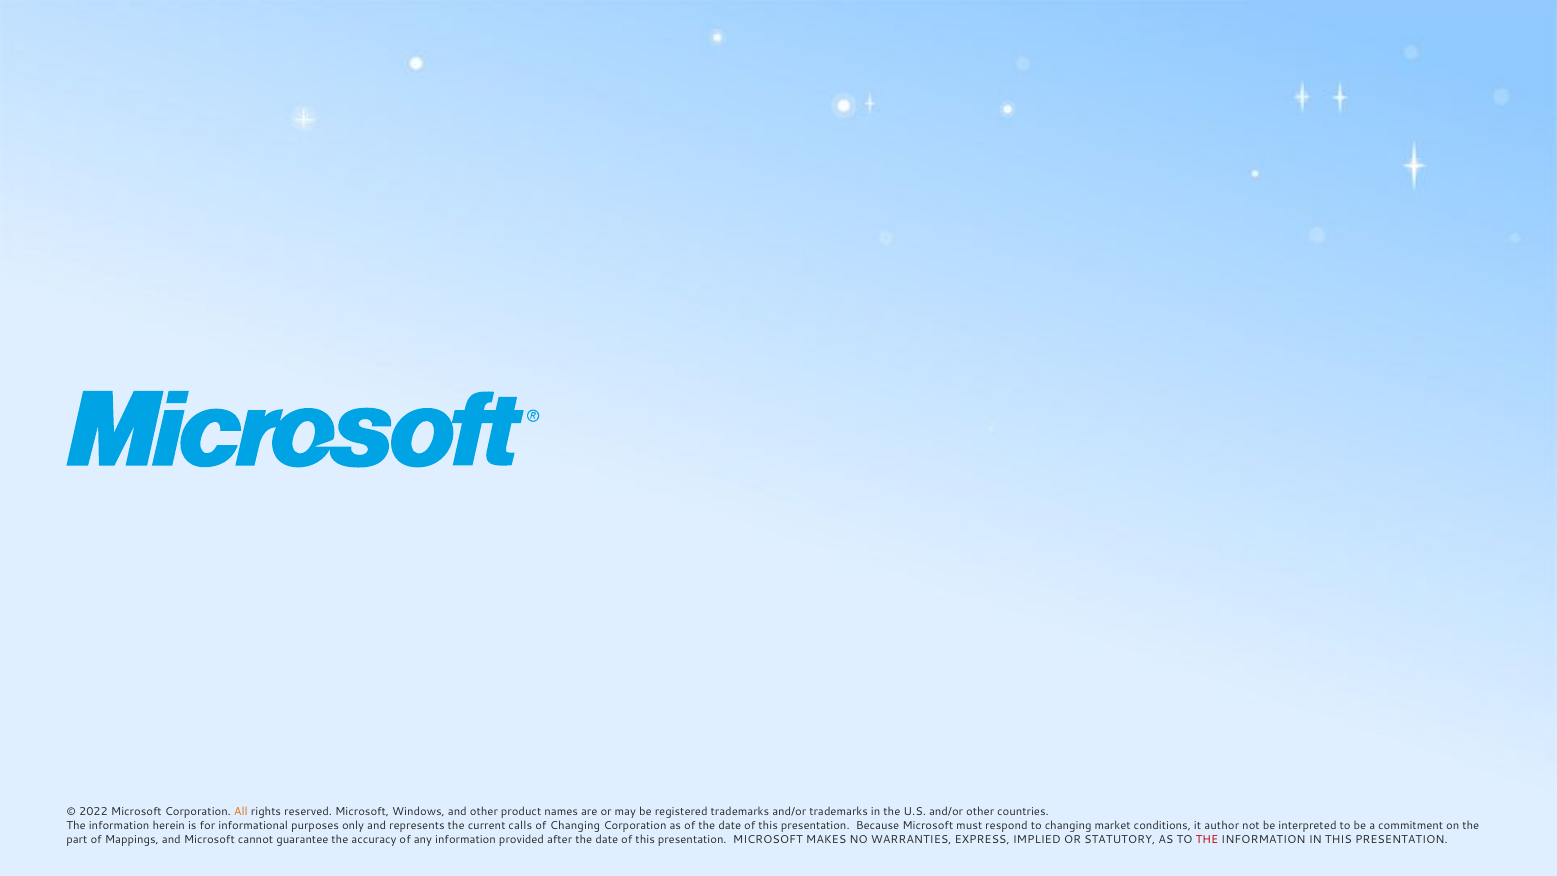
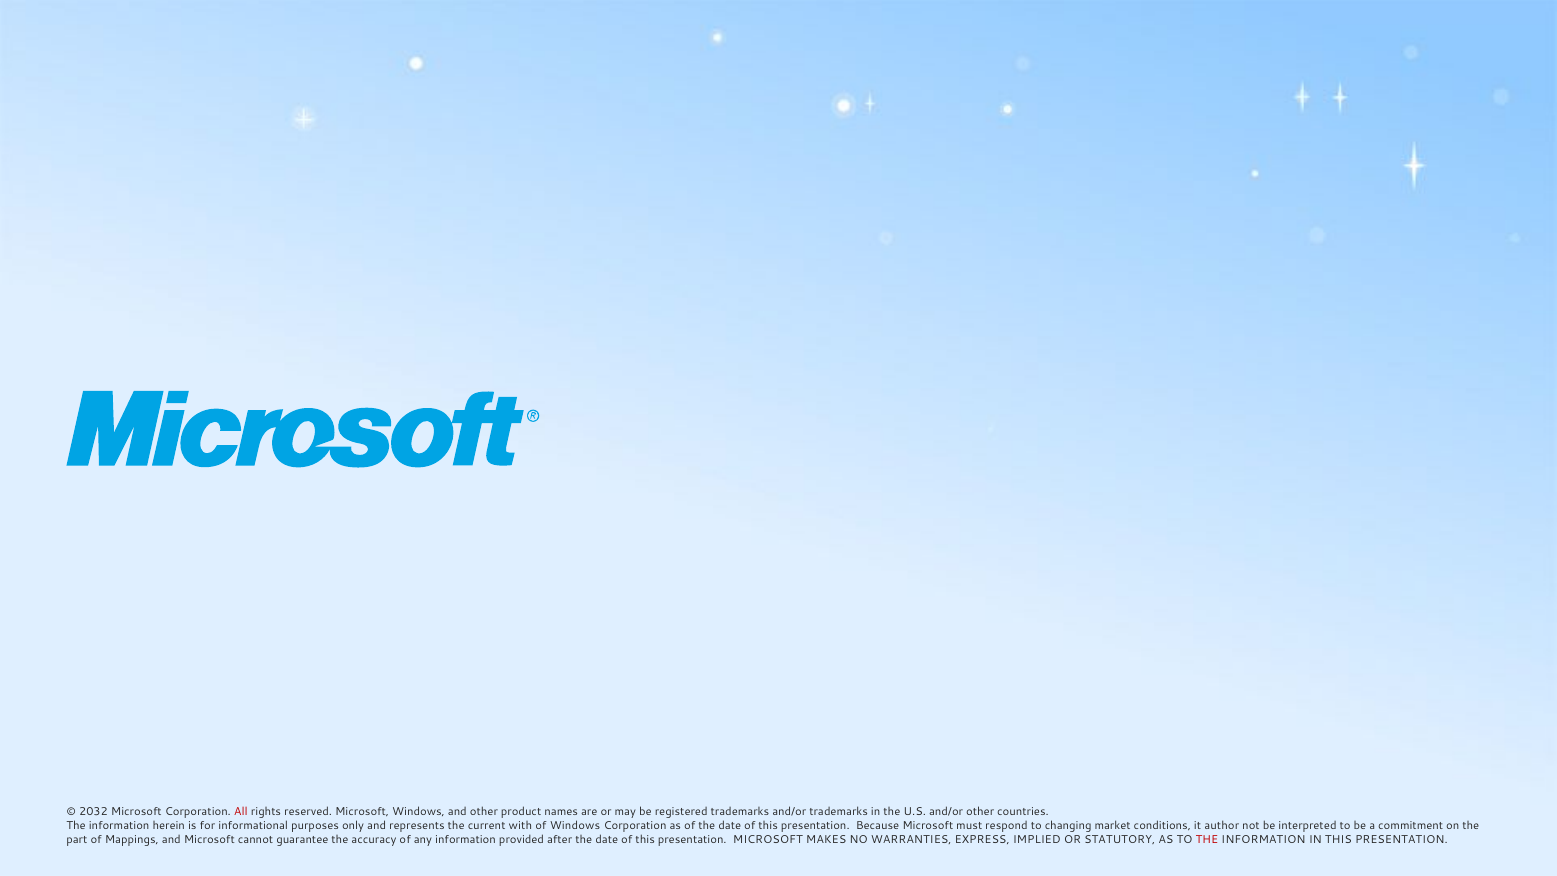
2022: 2022 -> 2032 (93, 812)
All colour: orange -> red (241, 812)
calls: calls -> with (520, 826)
of Changing: Changing -> Windows (575, 826)
